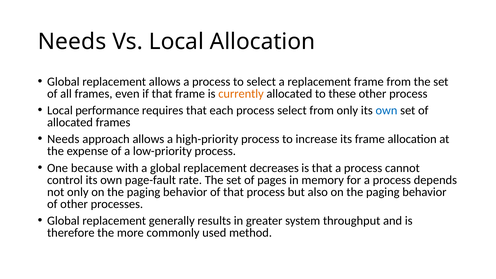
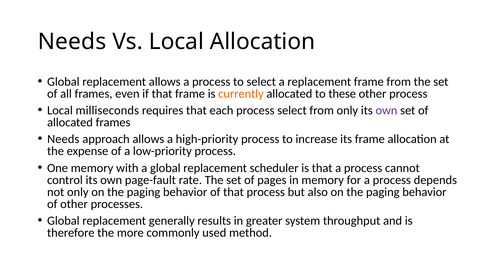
performance: performance -> milliseconds (107, 110)
own colour: blue -> purple (386, 110)
One because: because -> memory (92, 168)
decreases: decreases -> scheduler (274, 168)
